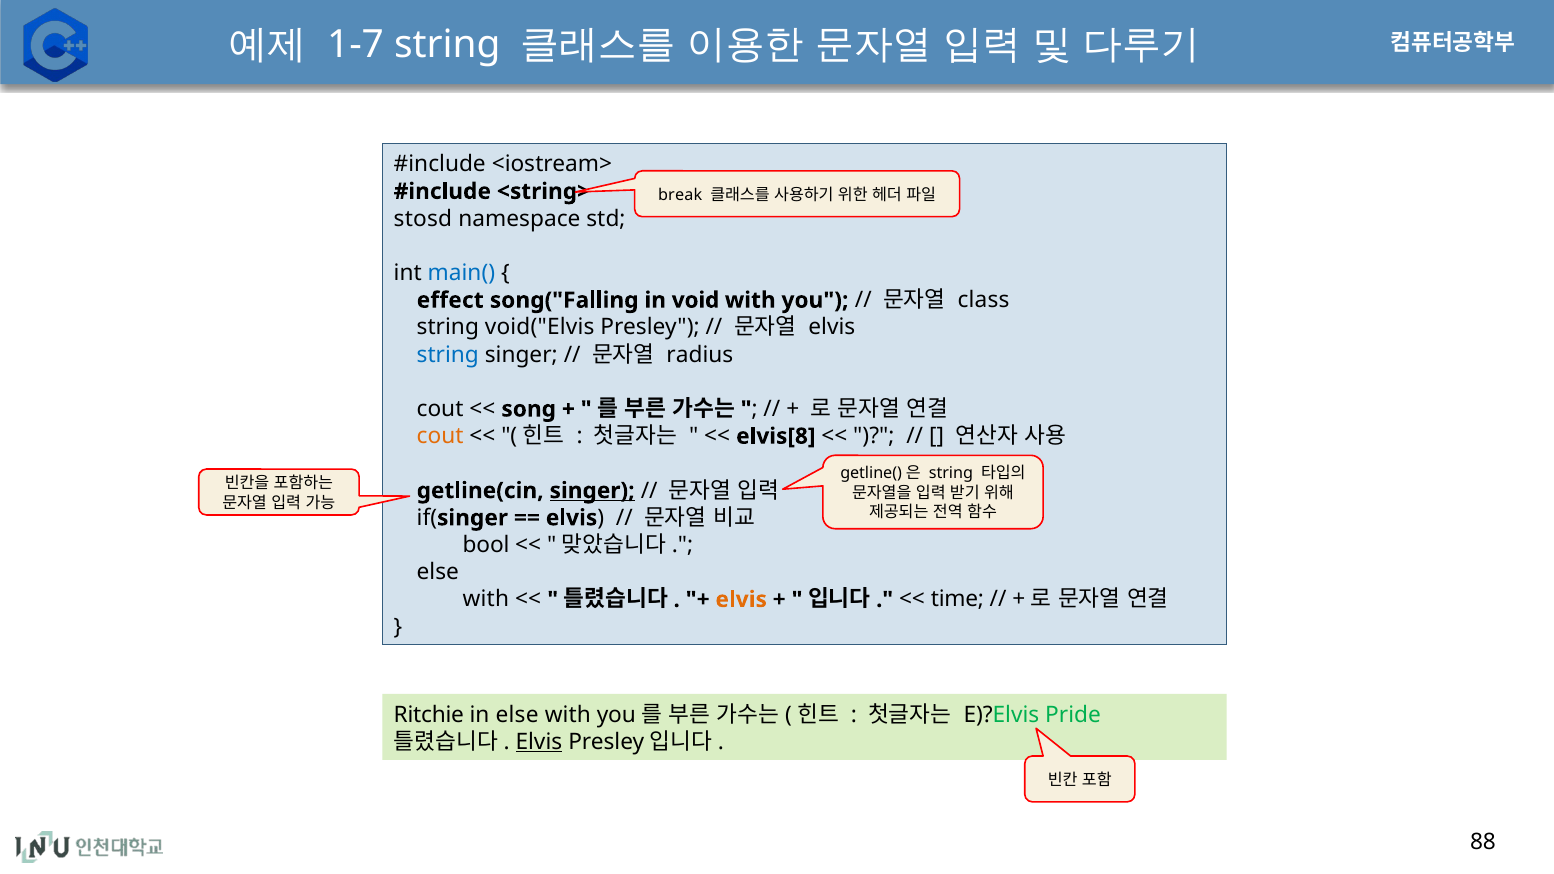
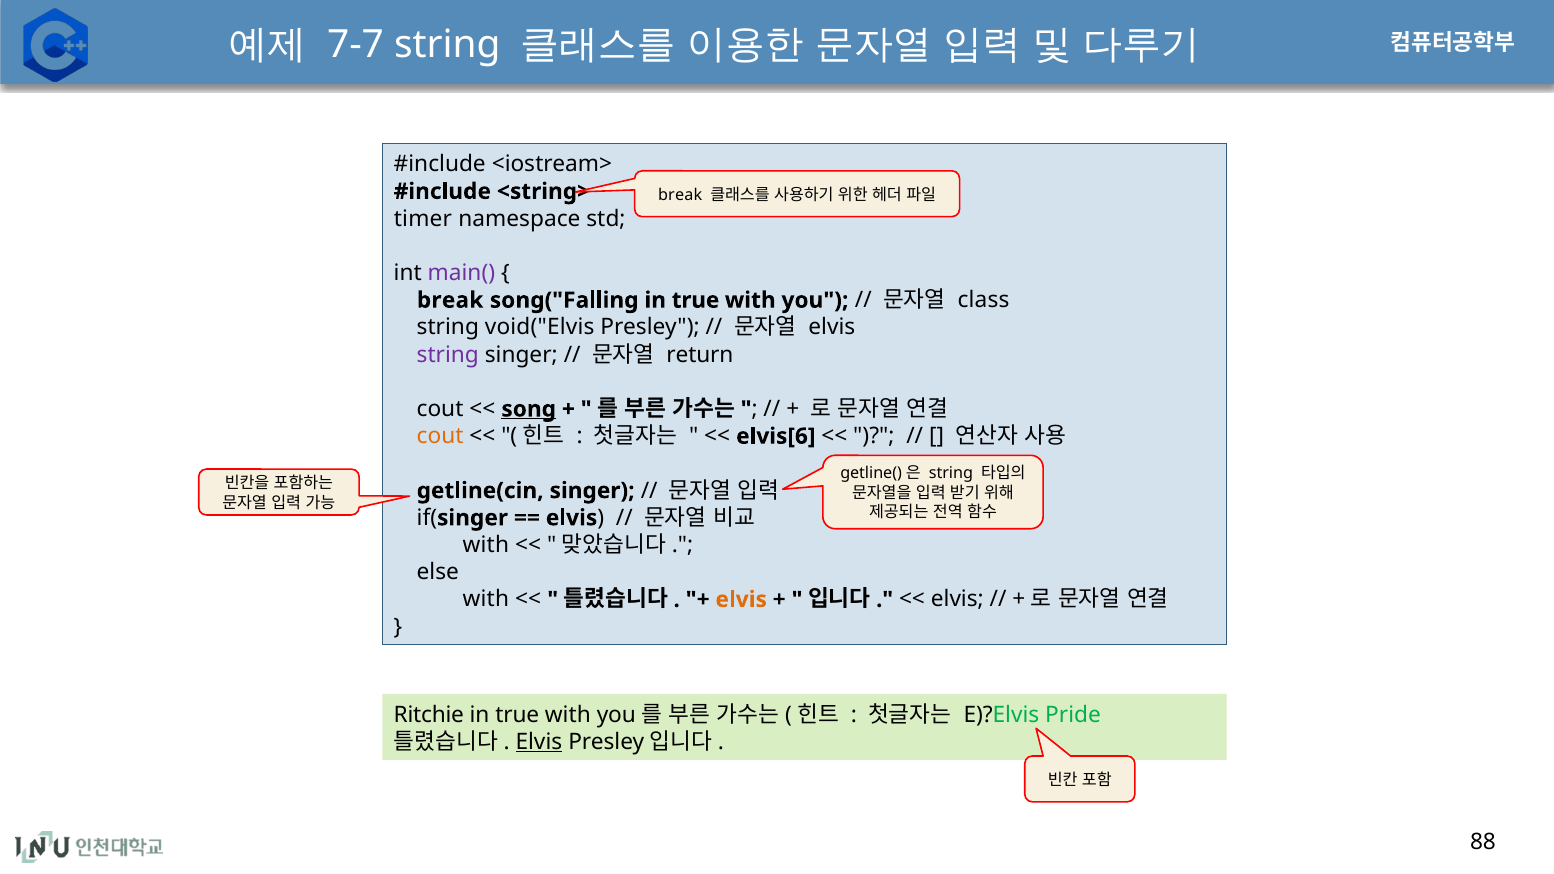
1-7: 1-7 -> 7-7 (356, 45)
stosd: stosd -> timer (423, 219)
main( colour: blue -> purple (461, 273)
effect: effect -> break (450, 300)
song("Falling in void: void -> true (696, 300)
string colour: blue -> purple (448, 355)
radius: radius -> return (700, 355)
song underline: none -> present (529, 409)
elvis[8: elvis[8 -> elvis[6 (776, 436)
singer underline: present -> none (592, 491)
bool: bool -> with (486, 545)
time: time -> elvis (957, 600)
else: else -> true (517, 715)
